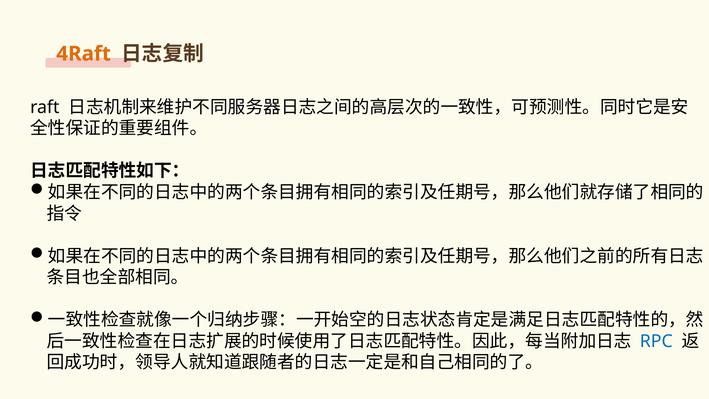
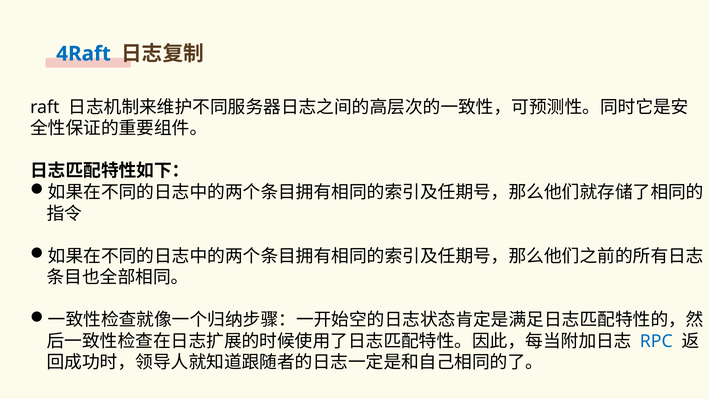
4Raft colour: orange -> blue (84, 54)
